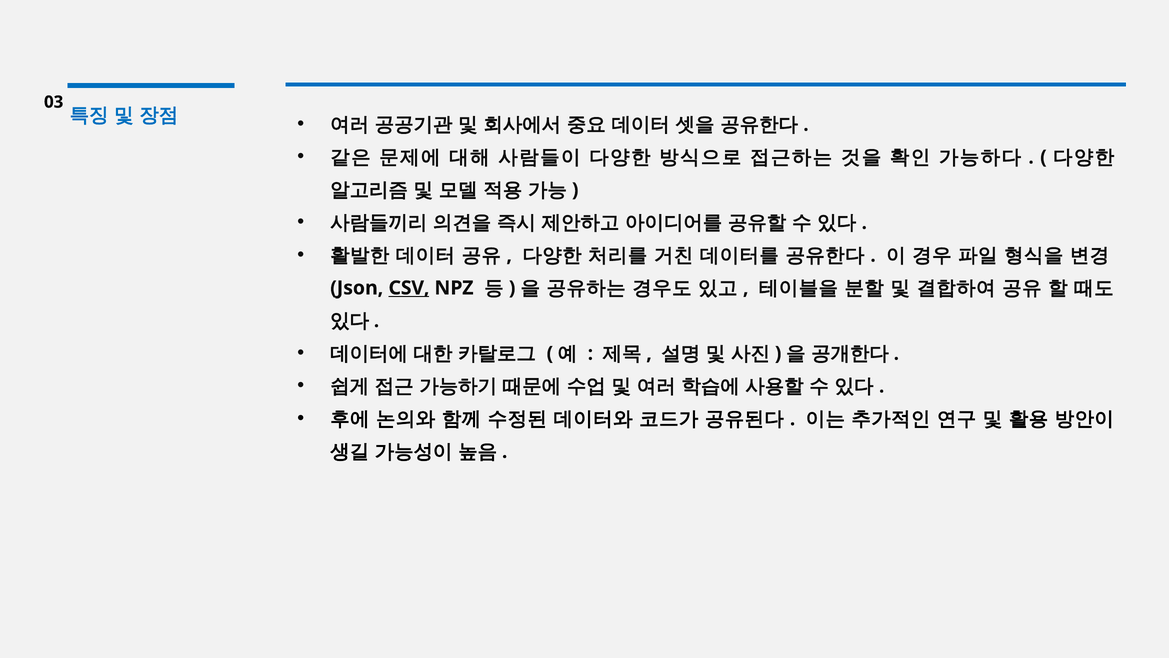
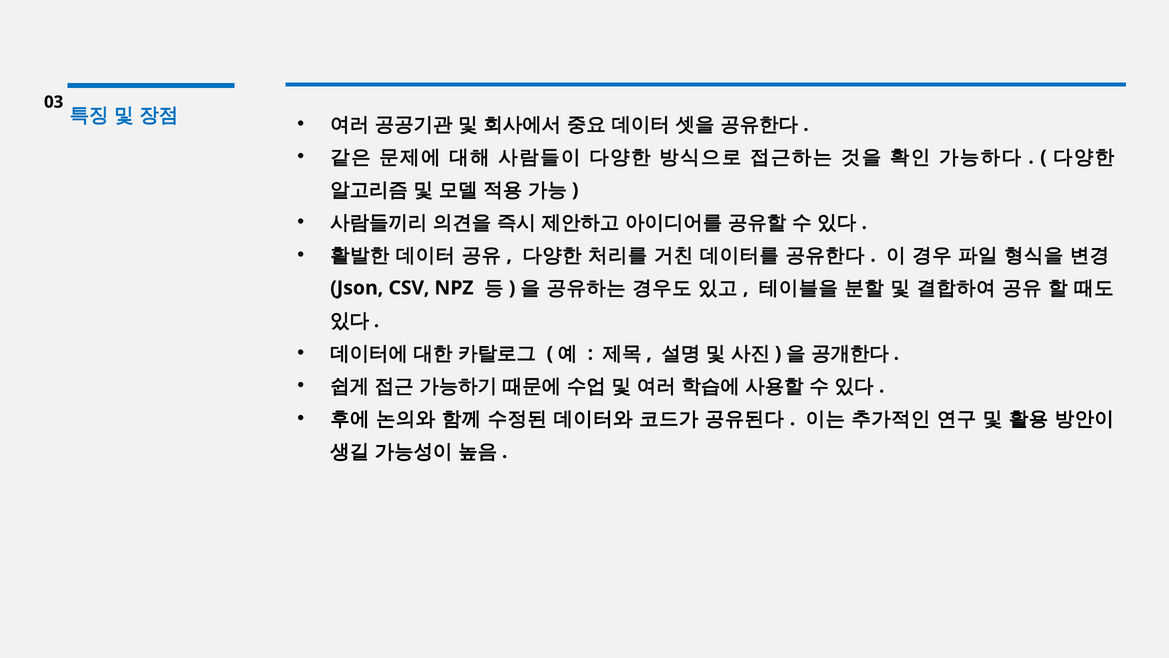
CSV underline: present -> none (409, 288)
